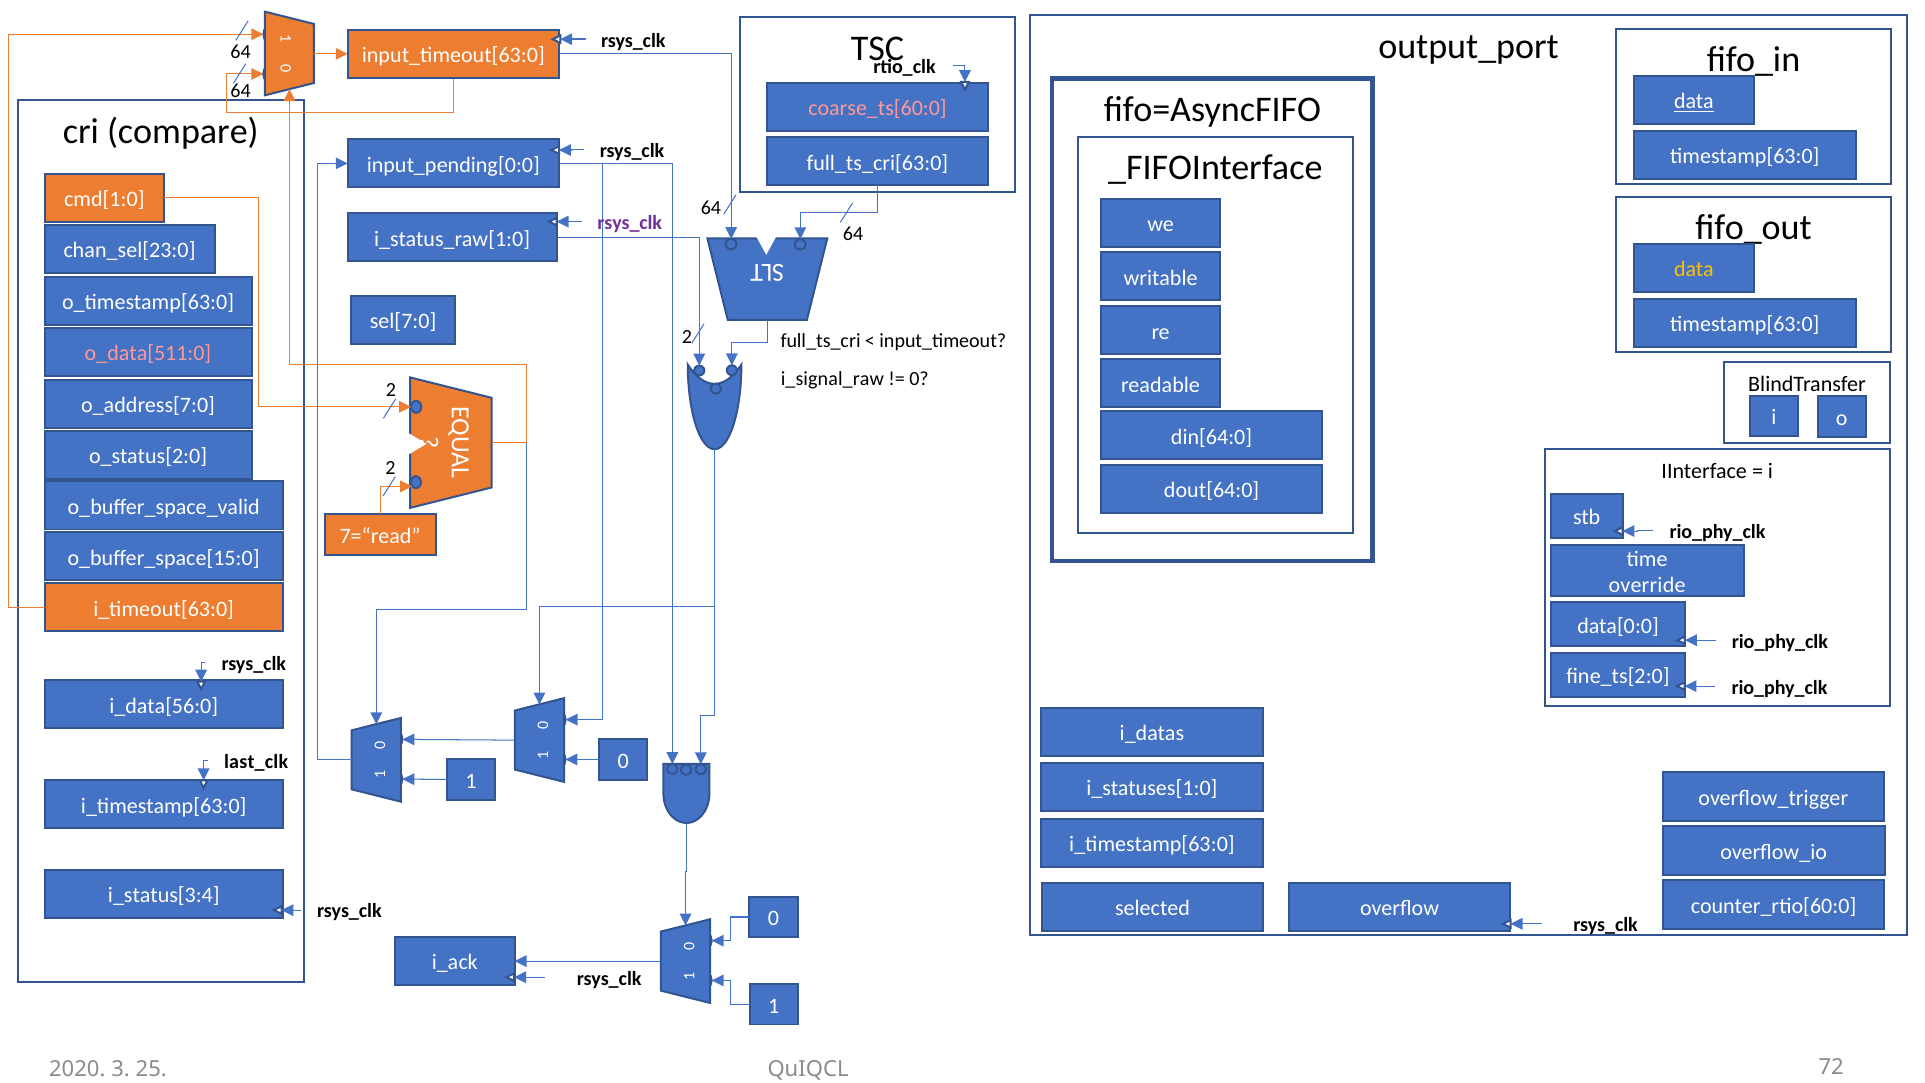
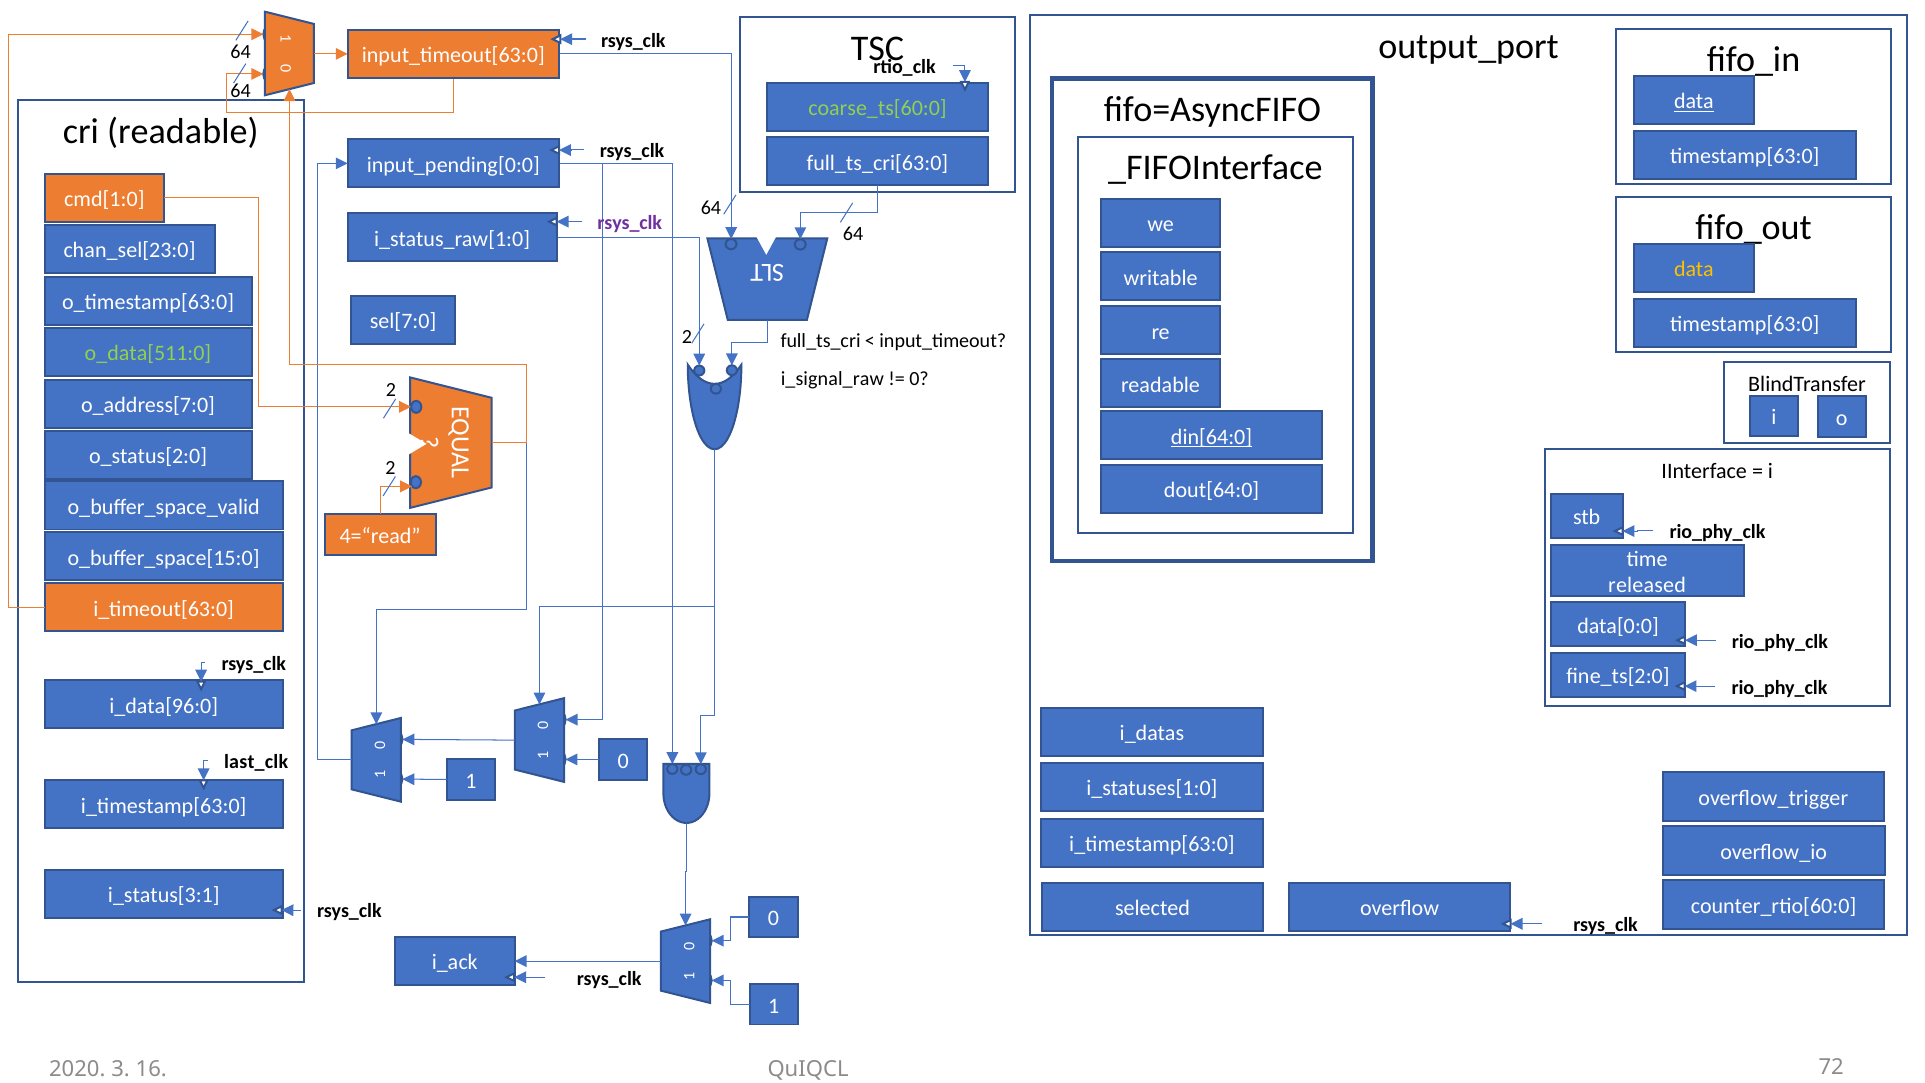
coarse_ts[60:0 colour: pink -> light green (878, 108)
cri compare: compare -> readable (183, 132)
o_data[511:0 colour: pink -> light green (148, 353)
din[64:0 underline: none -> present (1212, 437)
7=“read: 7=“read -> 4=“read (380, 536)
override: override -> released (1647, 585)
i_data[56:0: i_data[56:0 -> i_data[96:0 (164, 706)
i_status[3:4: i_status[3:4 -> i_status[3:1 (164, 895)
25: 25 -> 16 (151, 1069)
